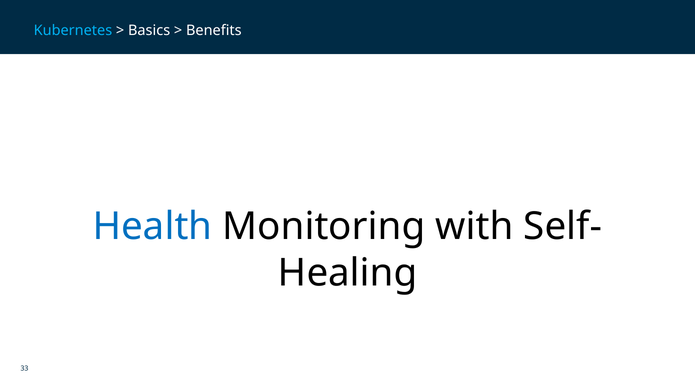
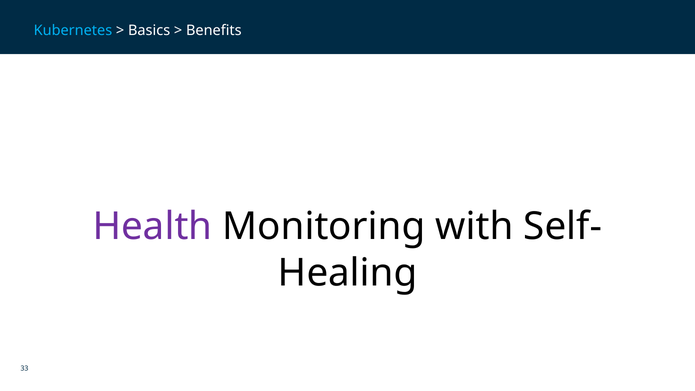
Health colour: blue -> purple (152, 226)
